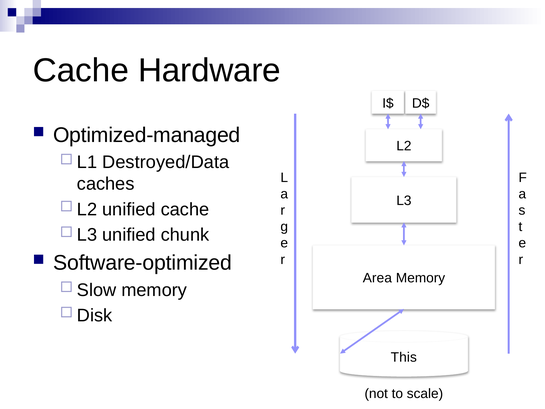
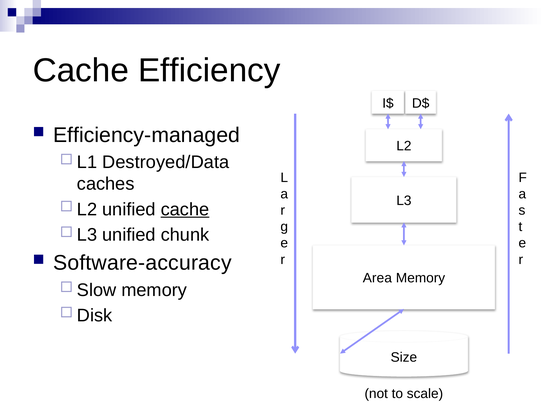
Hardware: Hardware -> Efficiency (209, 70)
Optimized-managed: Optimized-managed -> Efficiency-managed (147, 135)
cache underline: none -> present (185, 209)
Software-optimized: Software-optimized -> Software-accuracy (142, 263)
This: This -> Size (404, 357)
